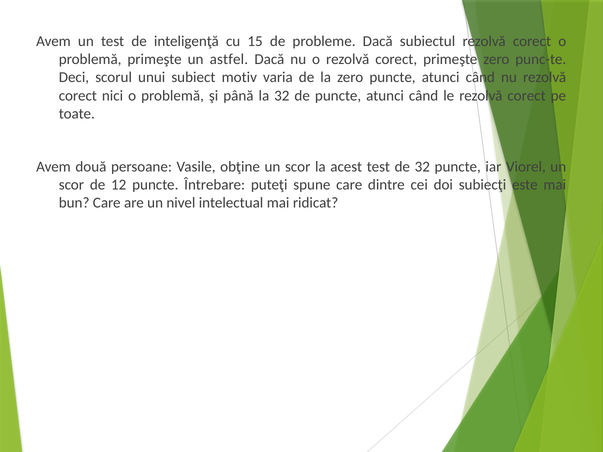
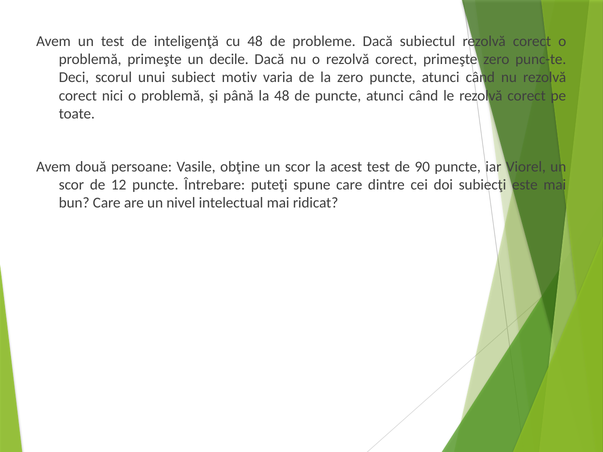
cu 15: 15 -> 48 (255, 41)
astfel: astfel -> decile (229, 59)
la 32: 32 -> 48 (282, 96)
de 32: 32 -> 90 (422, 167)
